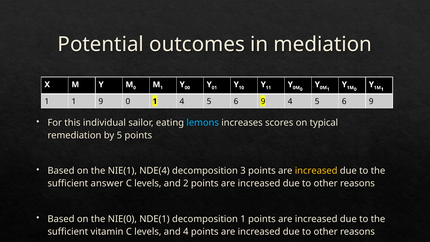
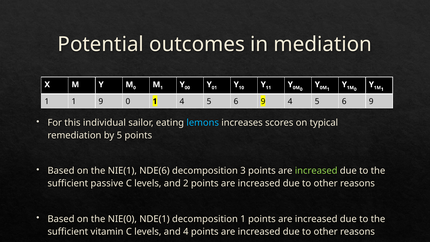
NDE(4: NDE(4 -> NDE(6 (154, 171)
increased colour: yellow -> light green (316, 171)
answer: answer -> passive (107, 183)
